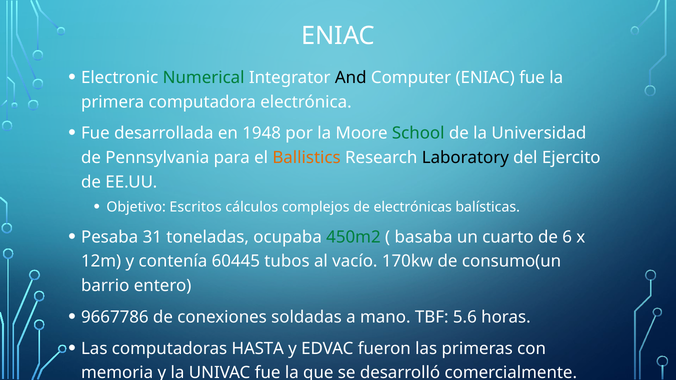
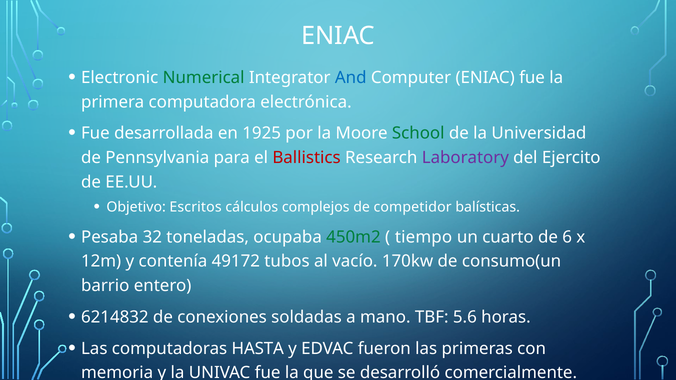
And colour: black -> blue (351, 78)
1948: 1948 -> 1925 (262, 133)
Ballistics colour: orange -> red (307, 158)
Laboratory colour: black -> purple (465, 158)
electrónicas: electrónicas -> competidor (413, 207)
31: 31 -> 32 (152, 237)
basaba: basaba -> tiempo (424, 237)
60445: 60445 -> 49172 (236, 262)
9667786: 9667786 -> 6214832 (115, 317)
